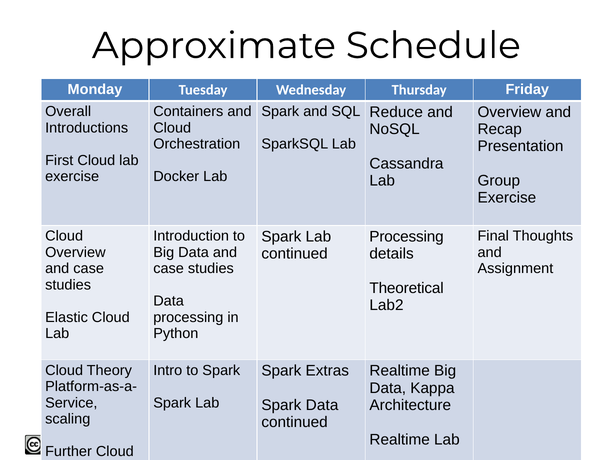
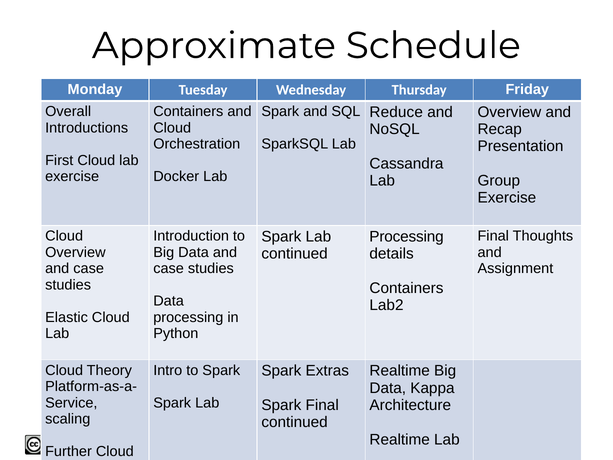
Theoretical: Theoretical -> Containers (406, 288)
Spark Data: Data -> Final (322, 405)
